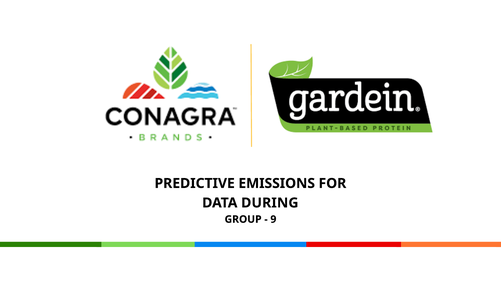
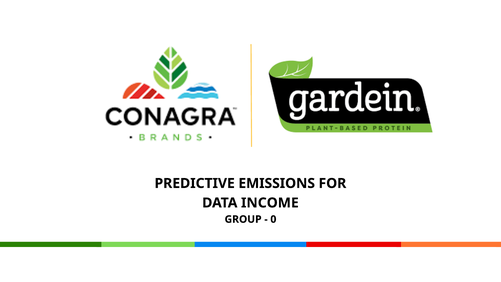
DURING: DURING -> INCOME (270, 203)
9: 9 -> 0 (273, 219)
